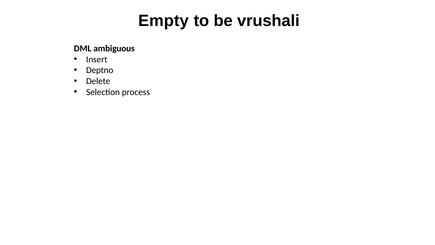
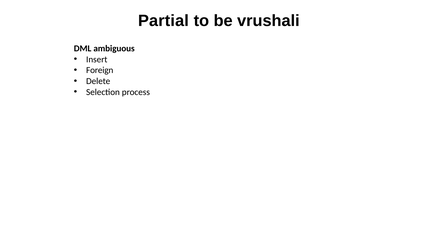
Empty: Empty -> Partial (163, 21)
Deptno: Deptno -> Foreign (100, 70)
